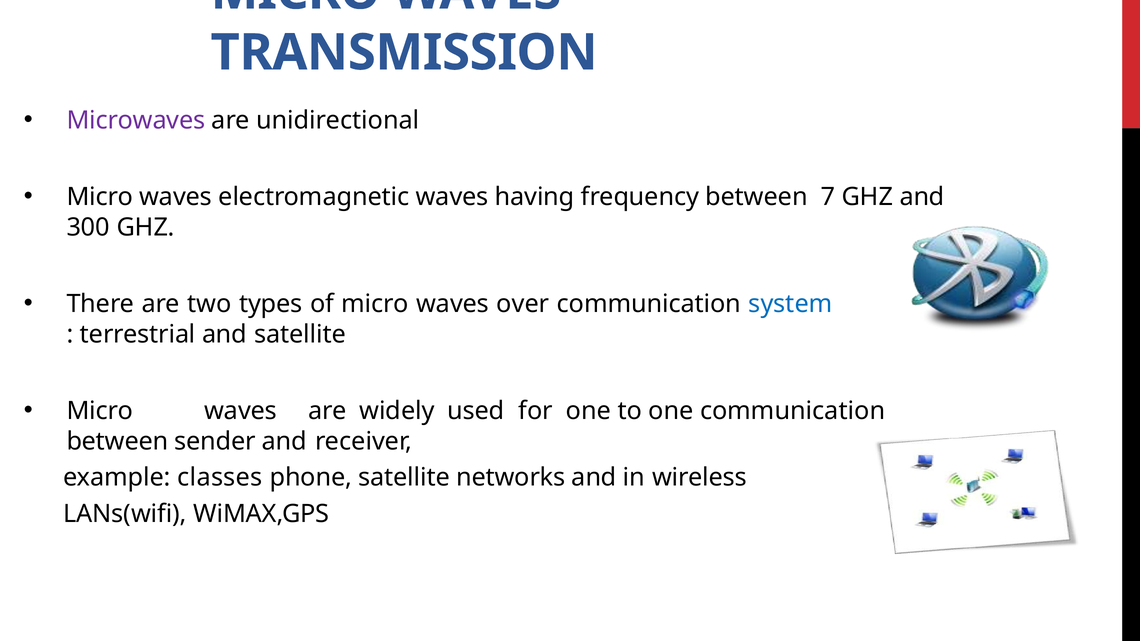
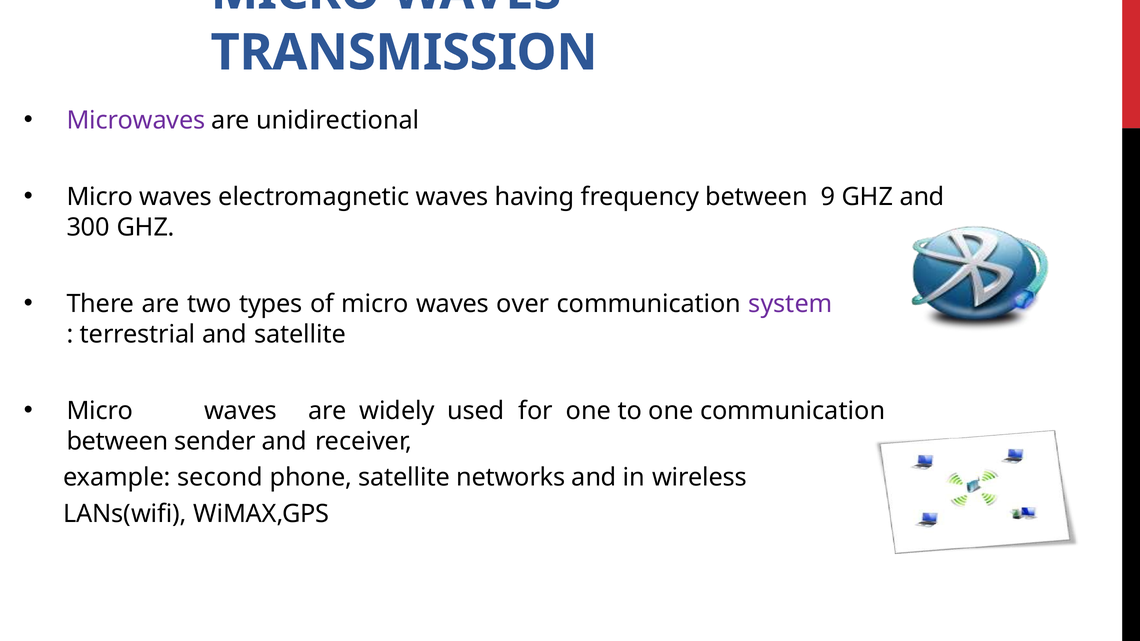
7: 7 -> 9 (828, 197)
system colour: blue -> purple (790, 304)
classes: classes -> second (220, 478)
